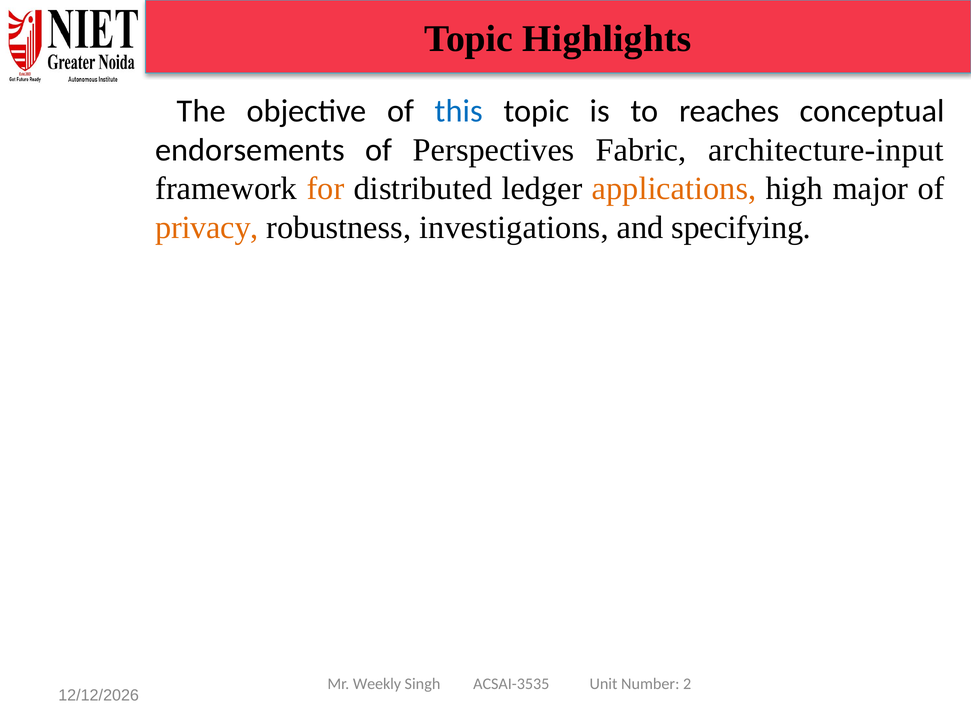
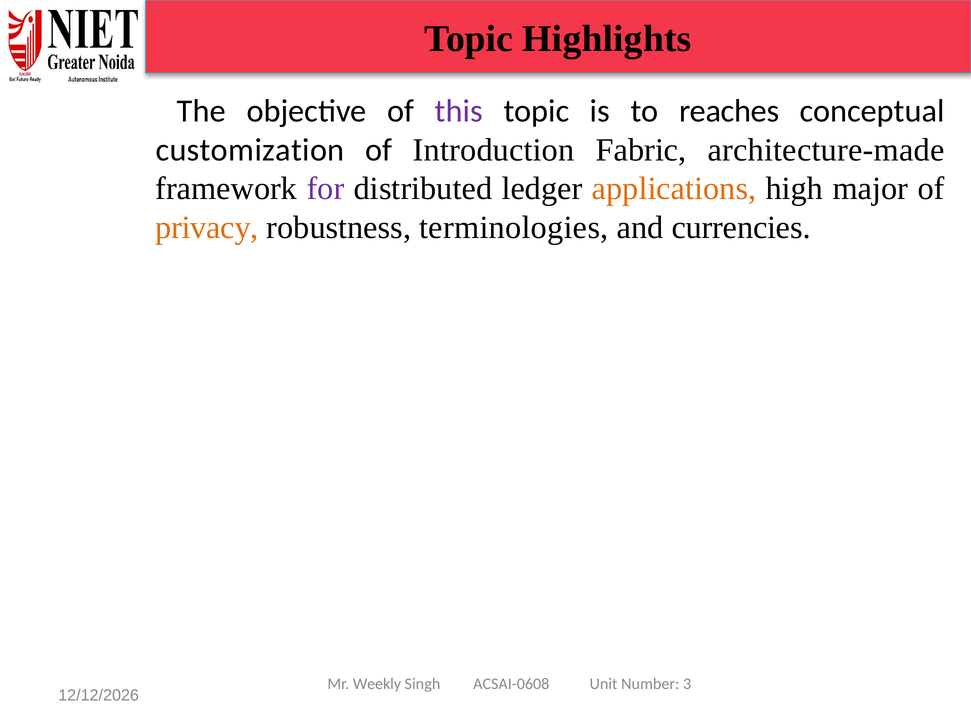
this colour: blue -> purple (459, 111)
endorsements: endorsements -> customization (250, 150)
Perspectives: Perspectives -> Introduction (494, 150)
architecture-input: architecture-input -> architecture-made (826, 150)
for colour: orange -> purple (325, 189)
investigations: investigations -> terminologies (514, 228)
specifying: specifying -> currencies (741, 228)
ACSAI-3535: ACSAI-3535 -> ACSAI-0608 (511, 684)
2: 2 -> 3 (687, 684)
